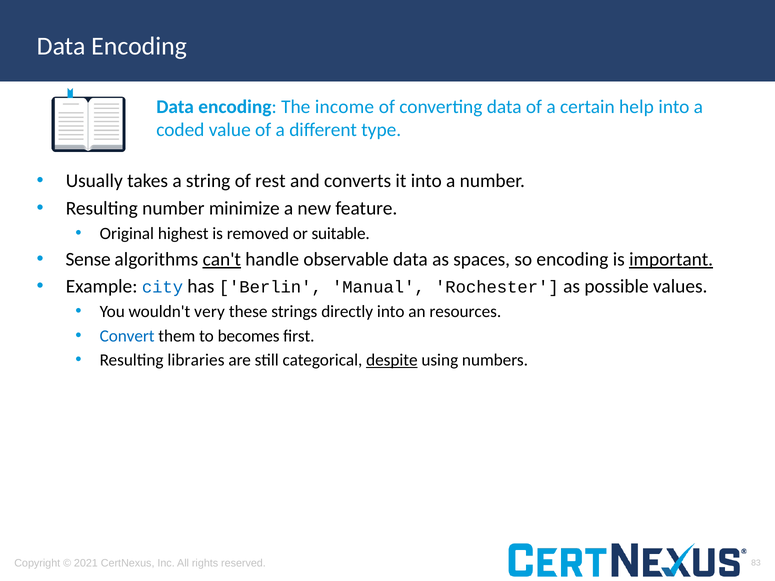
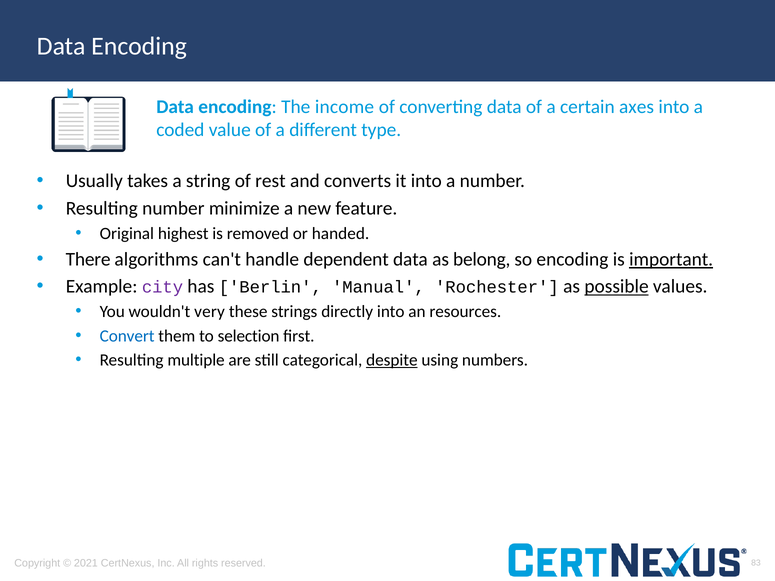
help: help -> axes (637, 107)
suitable: suitable -> handed (341, 234)
Sense: Sense -> There (88, 260)
can't underline: present -> none (222, 260)
observable: observable -> dependent (346, 260)
spaces: spaces -> belong (482, 260)
city colour: blue -> purple (162, 287)
possible underline: none -> present (617, 287)
becomes: becomes -> selection (249, 336)
libraries: libraries -> multiple (196, 360)
